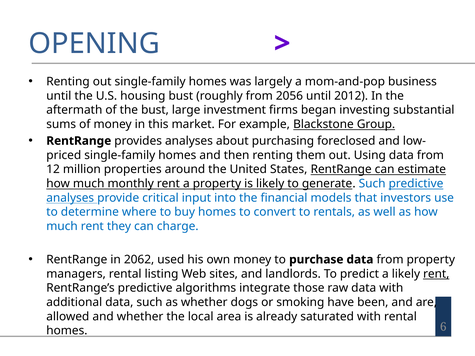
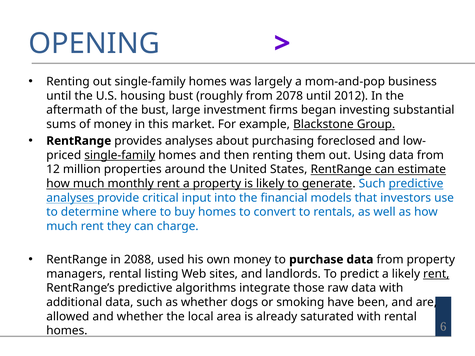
2056: 2056 -> 2078 (289, 96)
single-family underline: none -> present (120, 155)
2062: 2062 -> 2088 (139, 260)
